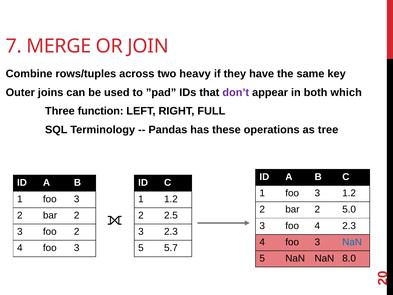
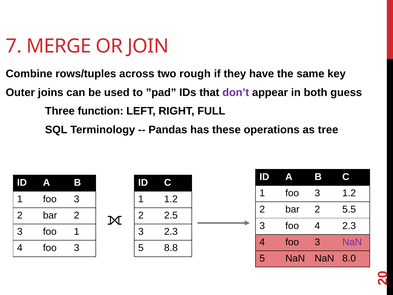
heavy: heavy -> rough (195, 74)
which: which -> guess (346, 92)
5.0: 5.0 -> 5.5 (349, 209)
foo 2: 2 -> 1 (77, 231)
NaN colour: blue -> purple (352, 242)
5.7: 5.7 -> 8.8 (171, 248)
